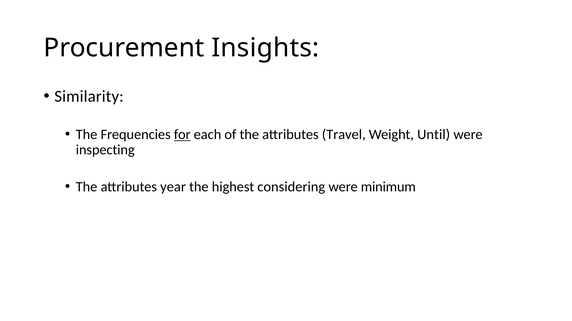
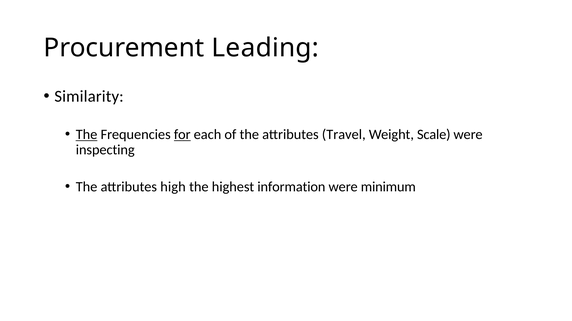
Insights: Insights -> Leading (265, 48)
The underline: none -> present (87, 135)
Until: Until -> Scale (434, 135)
year: year -> high (173, 187)
considering: considering -> information (291, 187)
